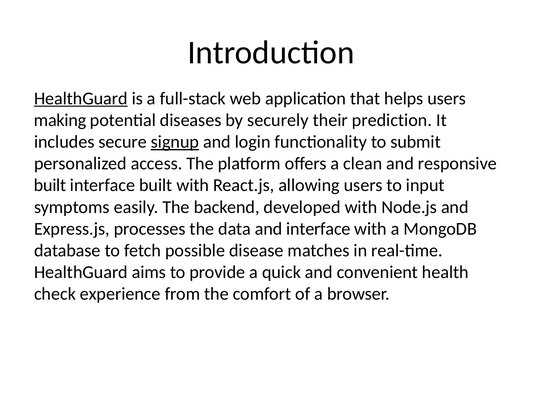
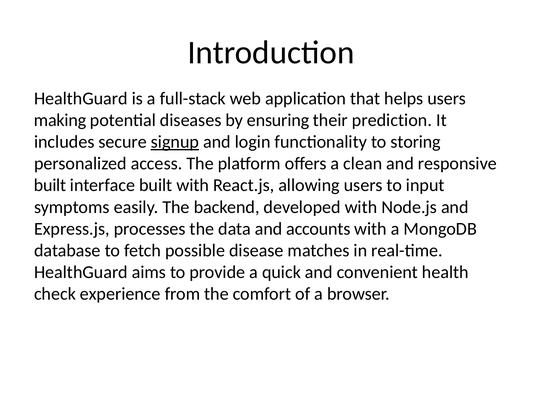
HealthGuard underline: present -> none (81, 98)
securely: securely -> ensuring (278, 120)
submit: submit -> storing (416, 142)
and interface: interface -> accounts (318, 228)
